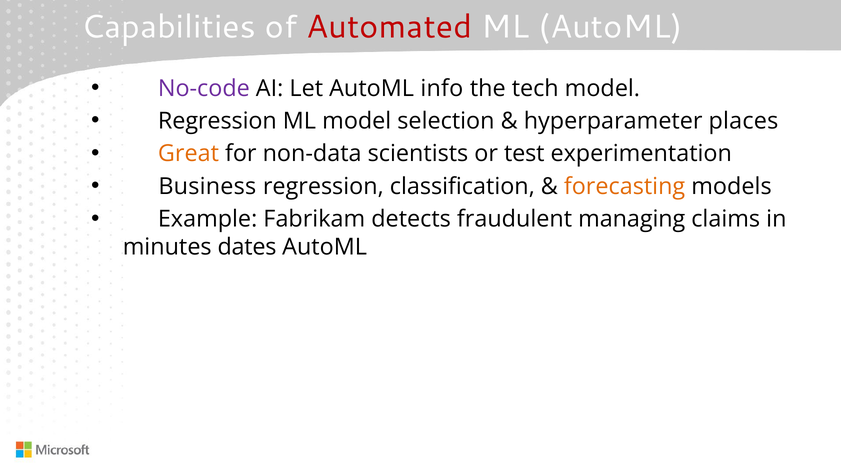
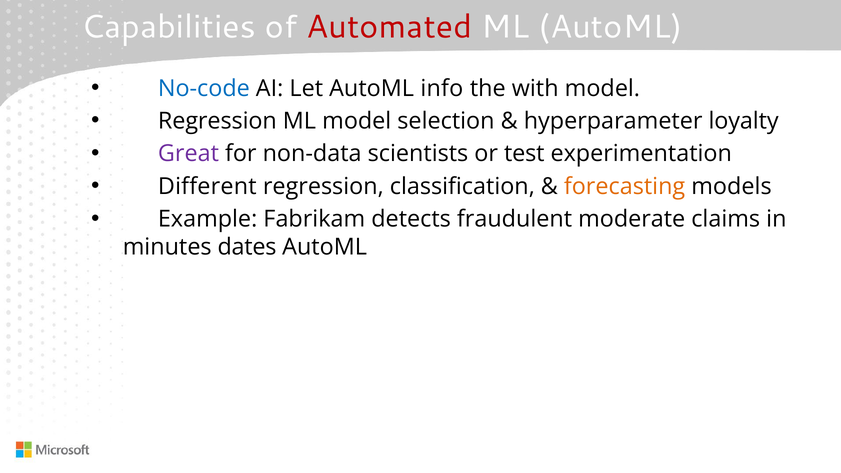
No-code colour: purple -> blue (204, 88)
tech: tech -> with (535, 88)
places: places -> loyalty (744, 121)
Great colour: orange -> purple (188, 154)
Business: Business -> Different (207, 186)
managing: managing -> moderate (632, 219)
